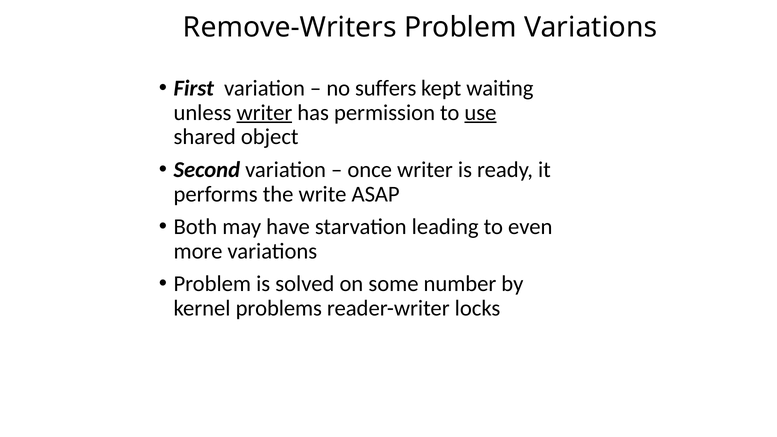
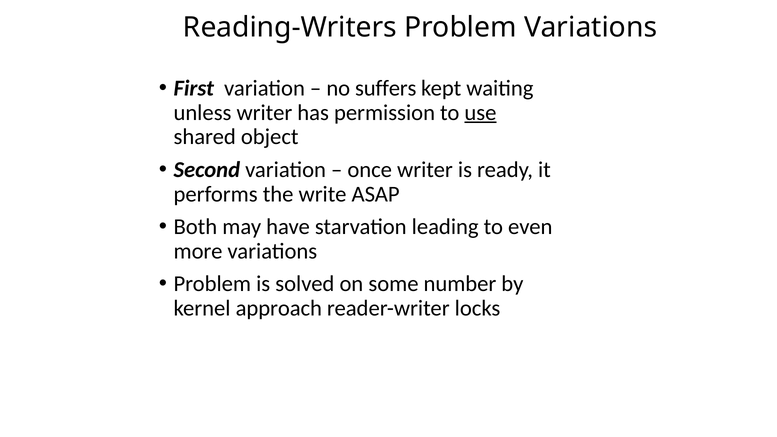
Remove-Writers: Remove-Writers -> Reading-Writers (290, 28)
writer underline: present -> none (264, 113)
problems: problems -> approach (279, 308)
